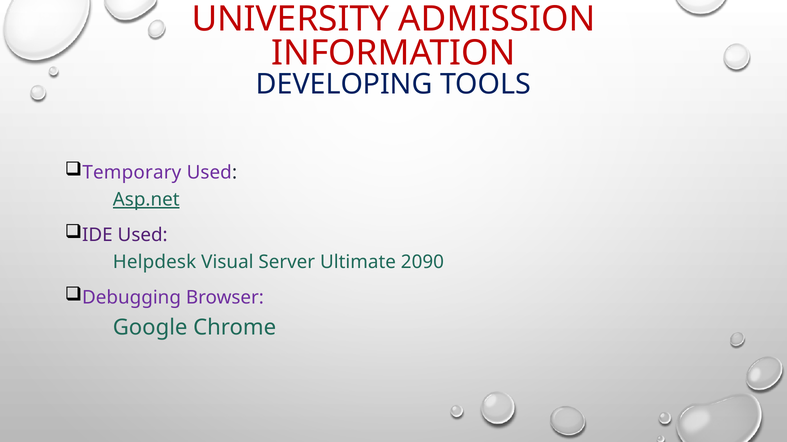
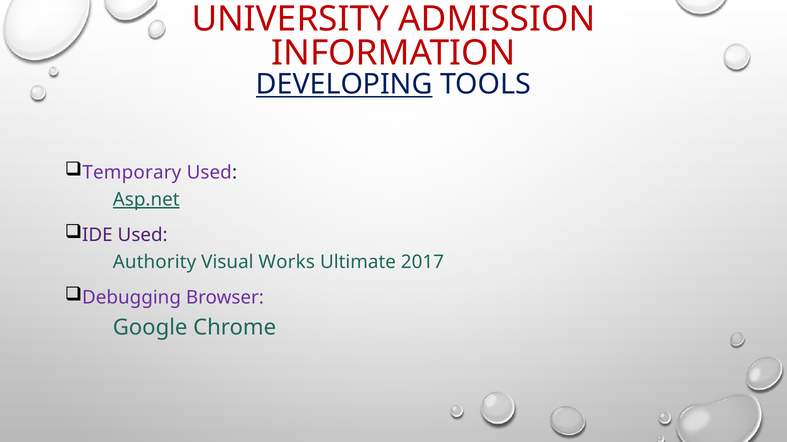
DEVELOPING underline: none -> present (344, 85)
Helpdesk: Helpdesk -> Authority (155, 262)
Server: Server -> Works (287, 262)
2090: 2090 -> 2017 (422, 262)
